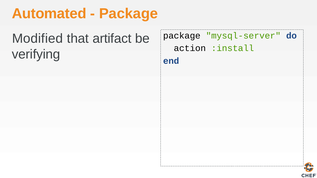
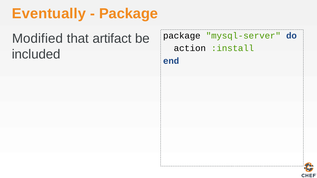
Automated: Automated -> Eventually (49, 14)
verifying: verifying -> included (36, 54)
